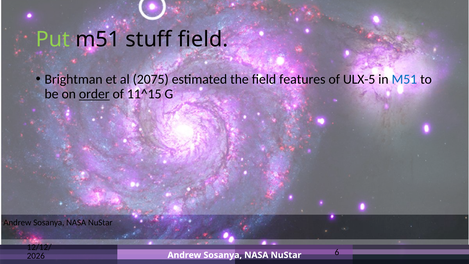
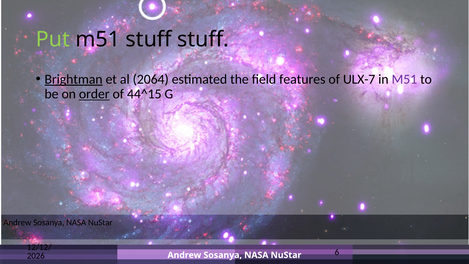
stuff field: field -> stuff (203, 39)
Brightman underline: none -> present (74, 79)
2075: 2075 -> 2064 (151, 79)
ULX-5: ULX-5 -> ULX-7 (359, 79)
M51 colour: blue -> purple (404, 79)
11^15: 11^15 -> 44^15 (144, 94)
